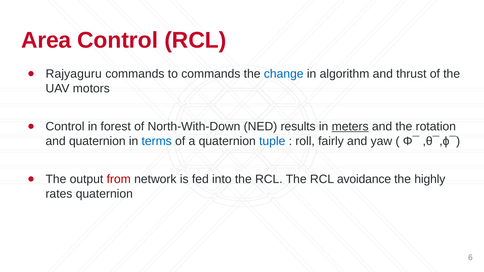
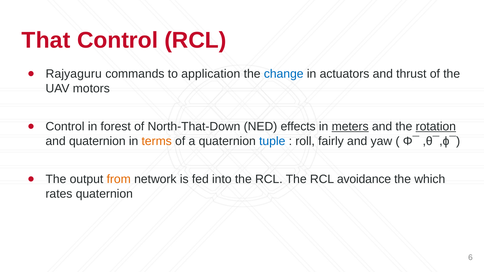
Area: Area -> That (46, 40)
to commands: commands -> application (211, 74)
algorithm: algorithm -> actuators (345, 74)
North-With-Down: North-With-Down -> North-That-Down (194, 127)
results: results -> effects (298, 127)
rotation underline: none -> present (436, 127)
terms colour: blue -> orange (157, 141)
from colour: red -> orange (119, 179)
highly: highly -> which (430, 179)
